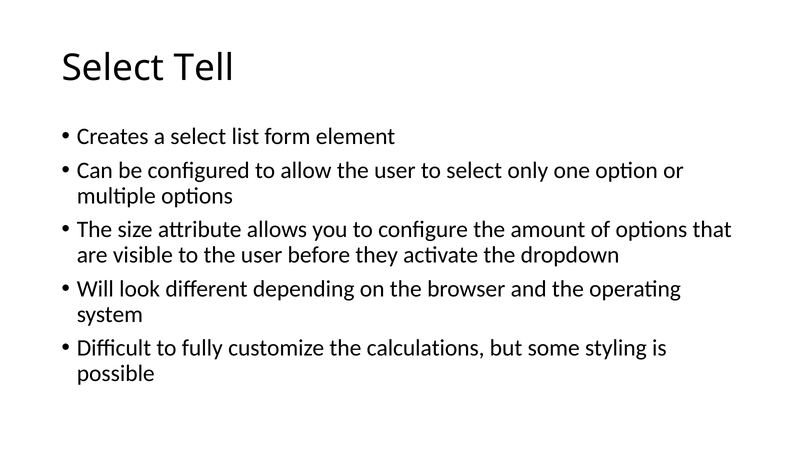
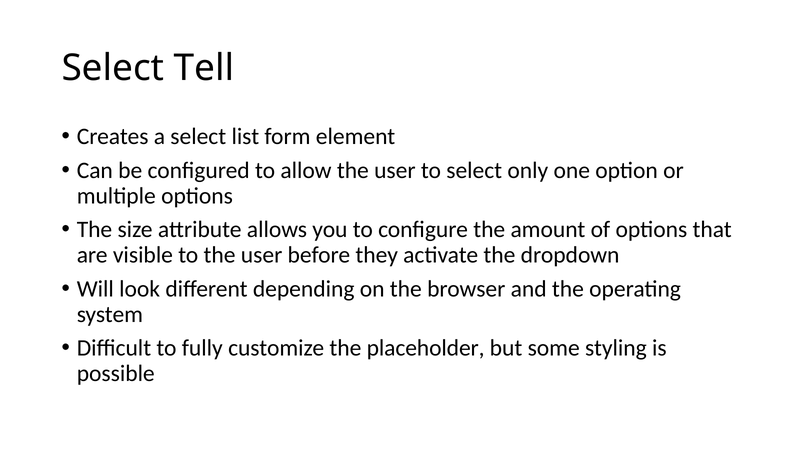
calculations: calculations -> placeholder (426, 348)
